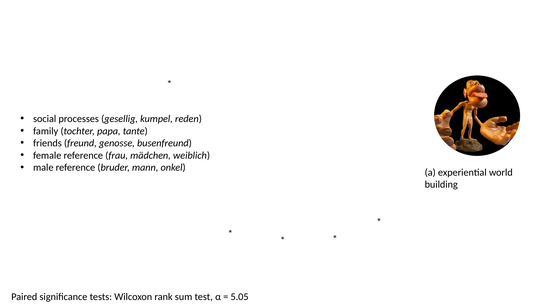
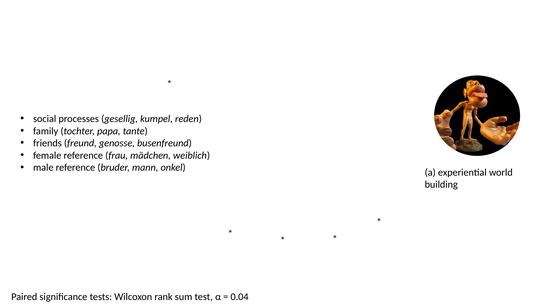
5.05: 5.05 -> 0.04 (240, 297)
